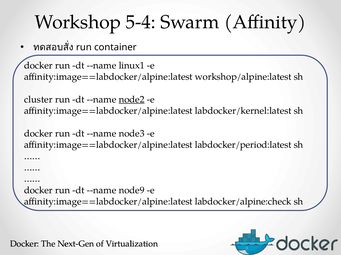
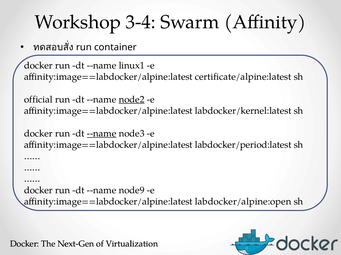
5-4: 5-4 -> 3-4 (141, 22)
workshop/alpine:latest: workshop/alpine:latest -> certificate/alpine:latest (243, 77)
cluster: cluster -> official (38, 100)
--name underline: none -> present (102, 134)
labdocker/alpine:check: labdocker/alpine:check -> labdocker/alpine:open (243, 202)
